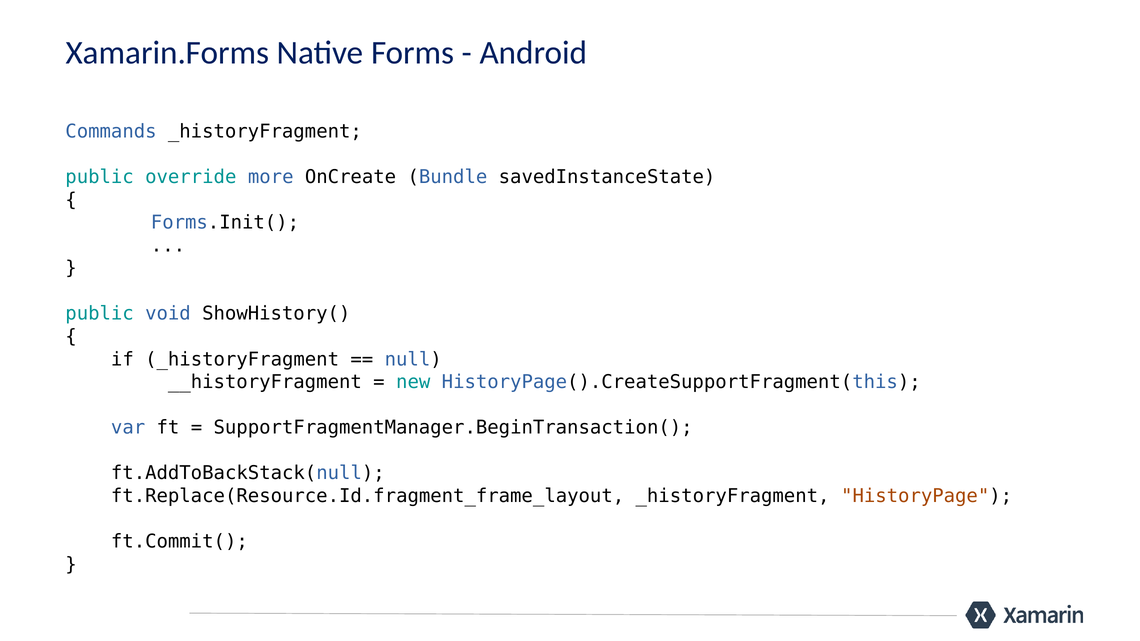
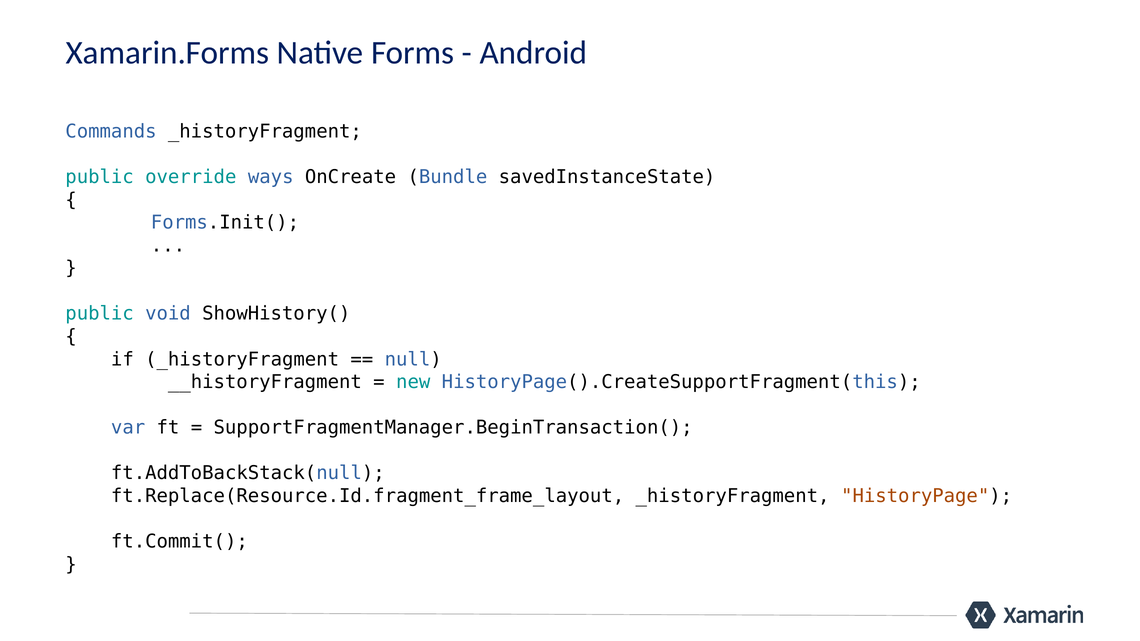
more: more -> ways (271, 177)
